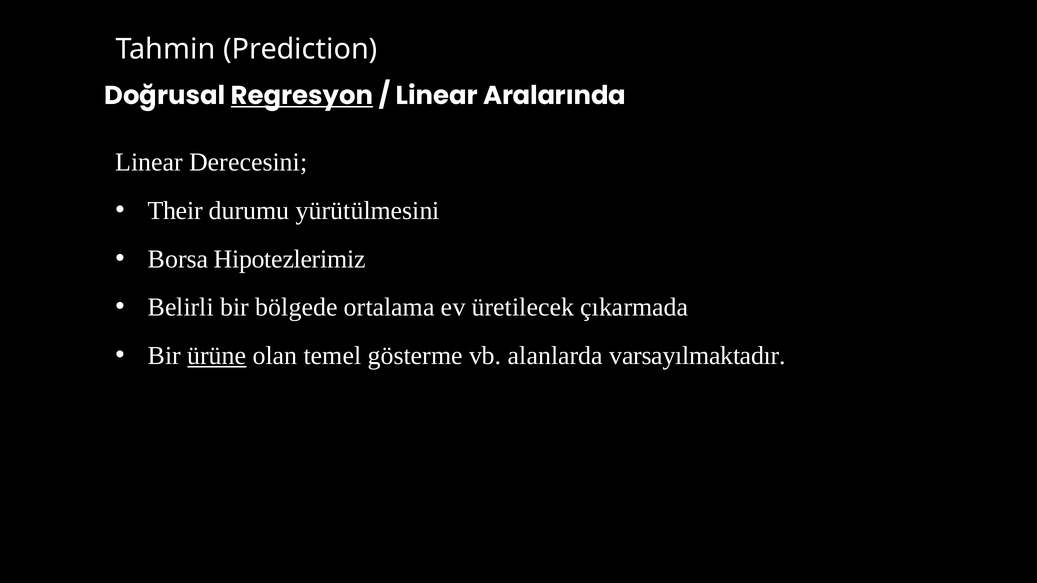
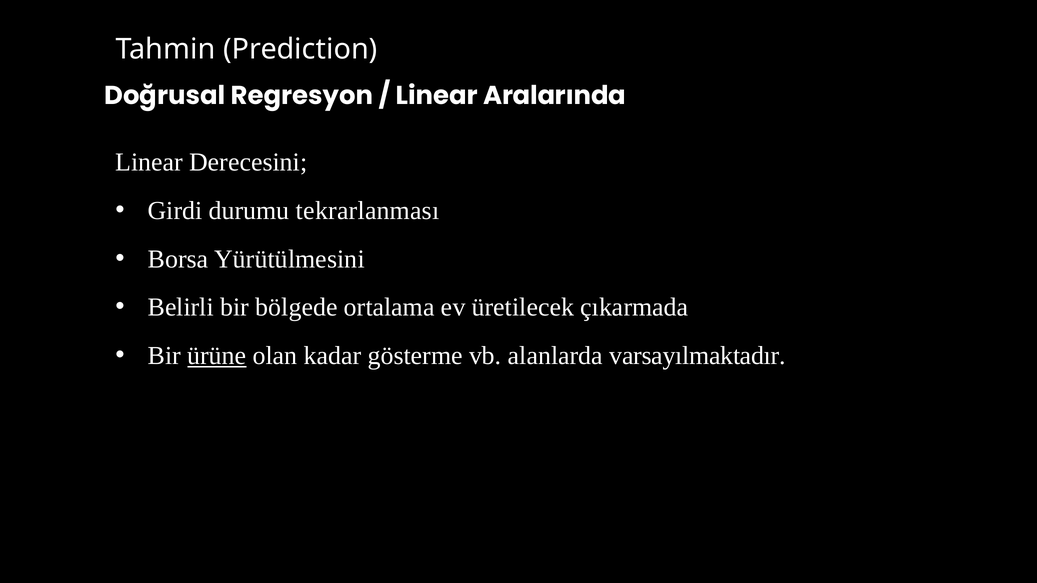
Regresyon underline: present -> none (302, 96)
Their: Their -> Girdi (175, 211)
yürütülmesini: yürütülmesini -> tekrarlanması (368, 211)
Hipotezlerimiz: Hipotezlerimiz -> Yürütülmesini (289, 259)
temel: temel -> kadar (332, 356)
